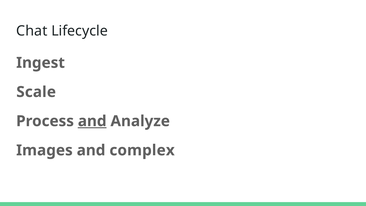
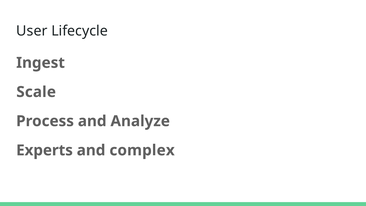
Chat: Chat -> User (32, 31)
and underline: present -> none (92, 121)
Images: Images -> Experts (44, 150)
